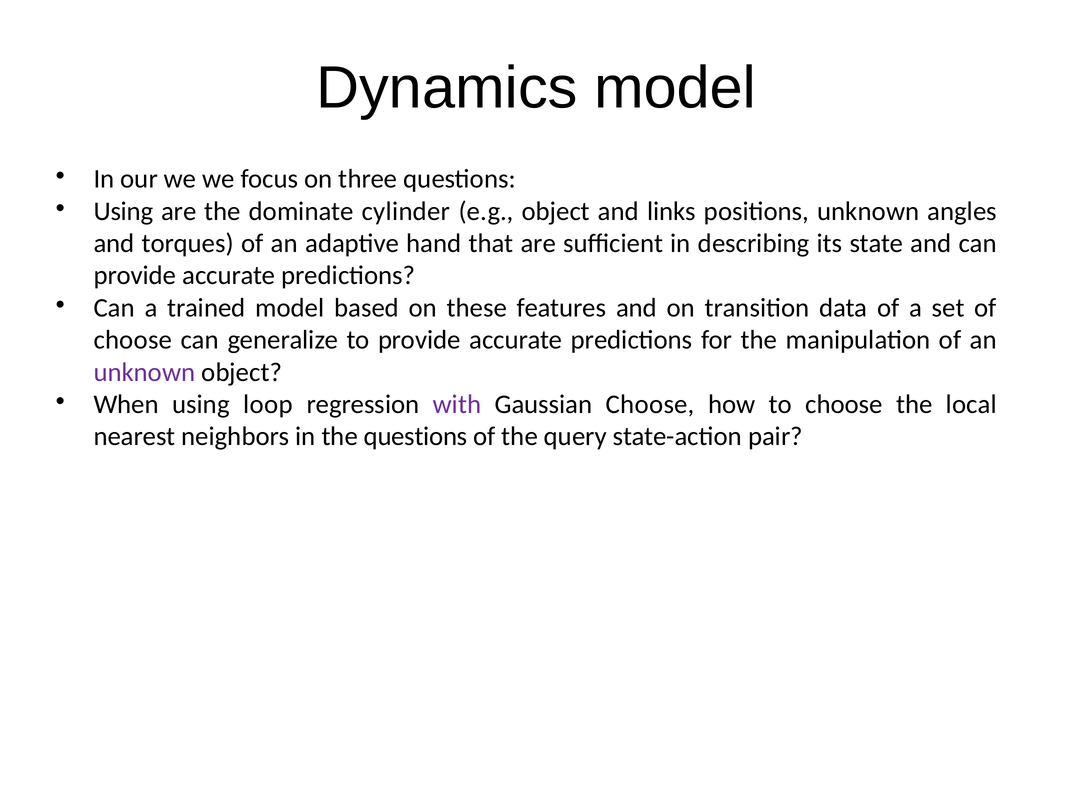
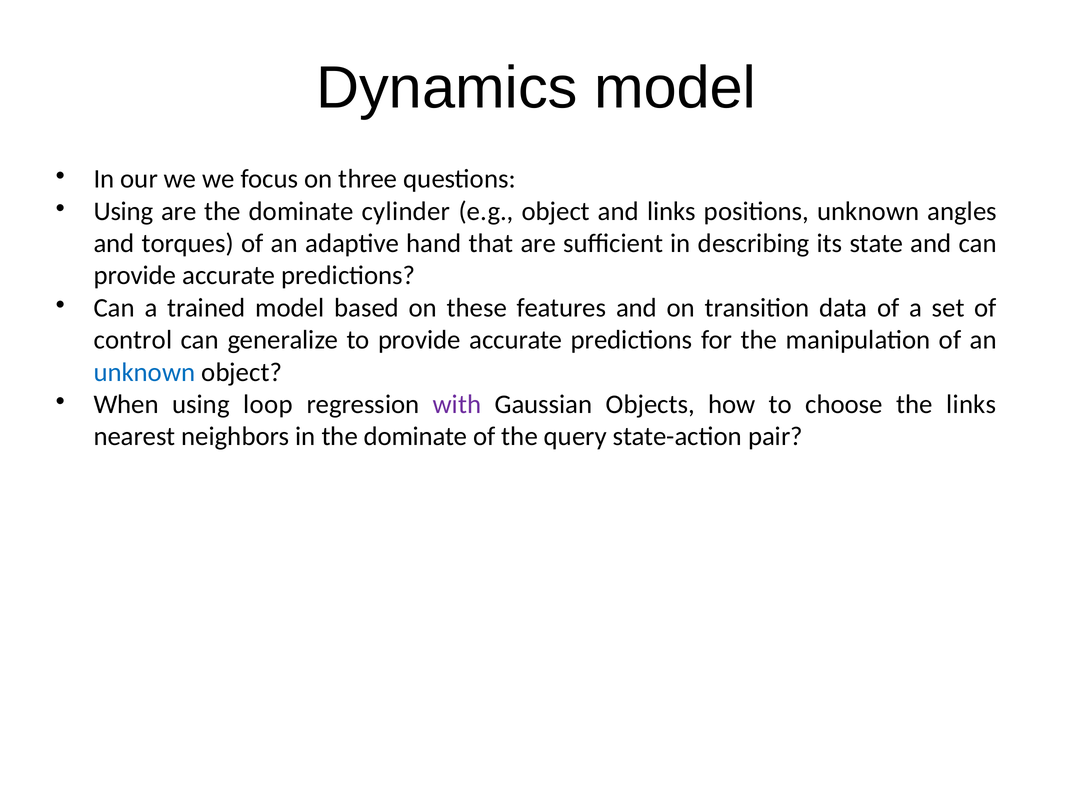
choose: choose -> control (133, 340)
unknown colour: purple -> blue (144, 372)
Gaussian Choose: Choose -> Objects (650, 404)
the local: local -> links (971, 404)
in the questions: questions -> dominate (416, 436)
